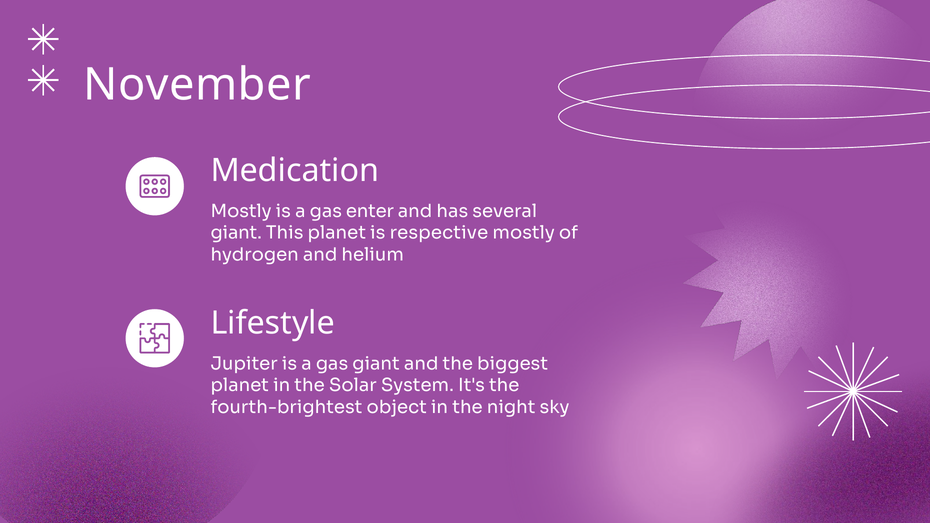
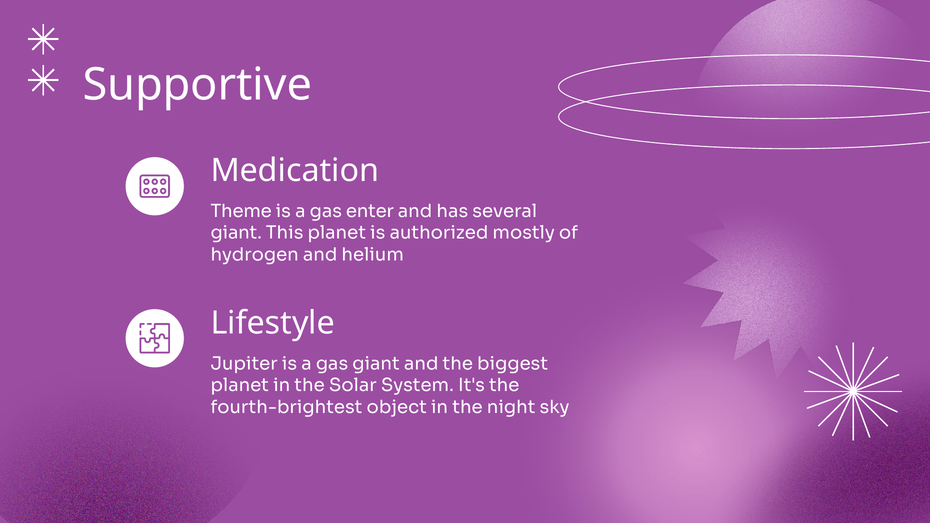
November: November -> Supportive (197, 85)
Mostly: Mostly -> Theme (241, 211)
respective: respective -> authorized (439, 233)
